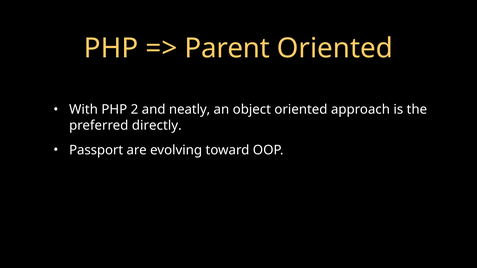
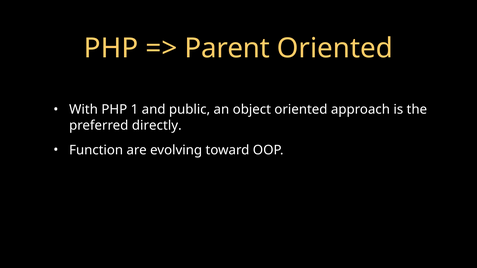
2: 2 -> 1 (134, 110)
neatly: neatly -> public (190, 110)
Passport: Passport -> Function (96, 150)
